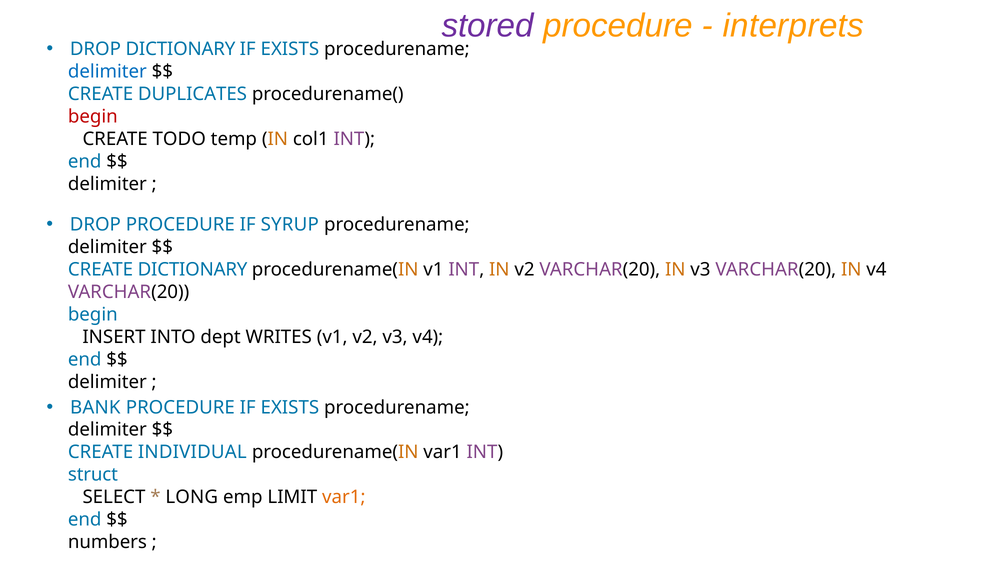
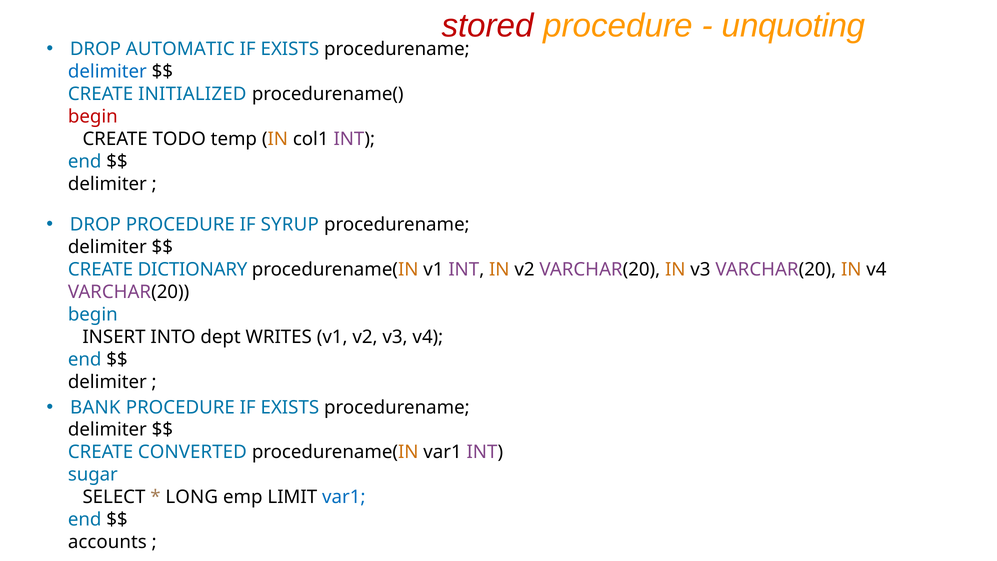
stored colour: purple -> red (488, 26)
interprets: interprets -> unquoting (794, 26)
DROP DICTIONARY: DICTIONARY -> AUTOMATIC (180, 49)
DUPLICATES: DUPLICATES -> INITIALIZED (192, 94)
INDIVIDUAL: INDIVIDUAL -> CONVERTED (192, 452)
struct: struct -> sugar (93, 475)
var1 colour: orange -> blue (344, 497)
numbers: numbers -> accounts (107, 542)
